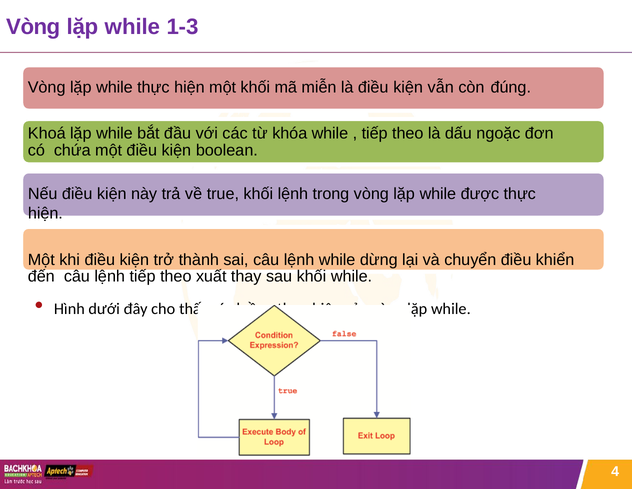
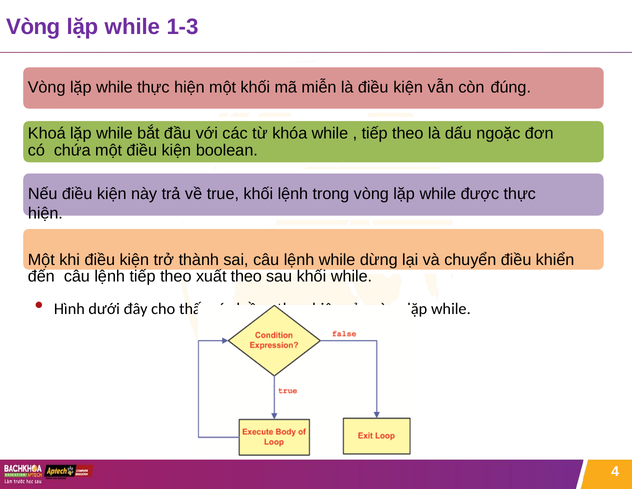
xuất thay: thay -> theo (246, 276)
